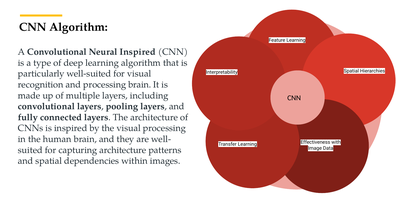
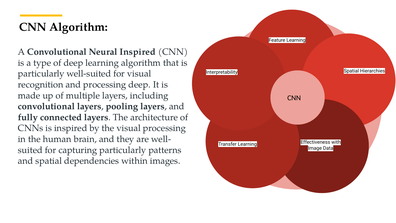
processing brain: brain -> deep (140, 85)
capturing architecture: architecture -> particularly (123, 150)
